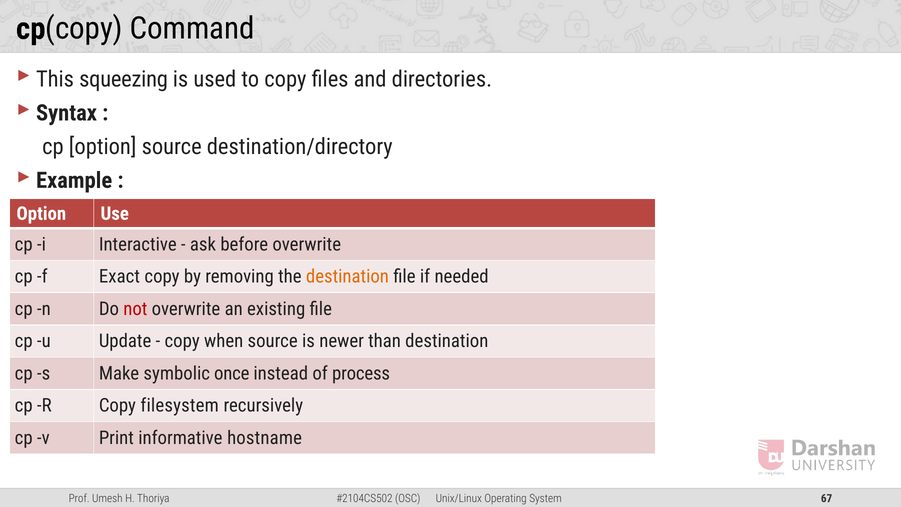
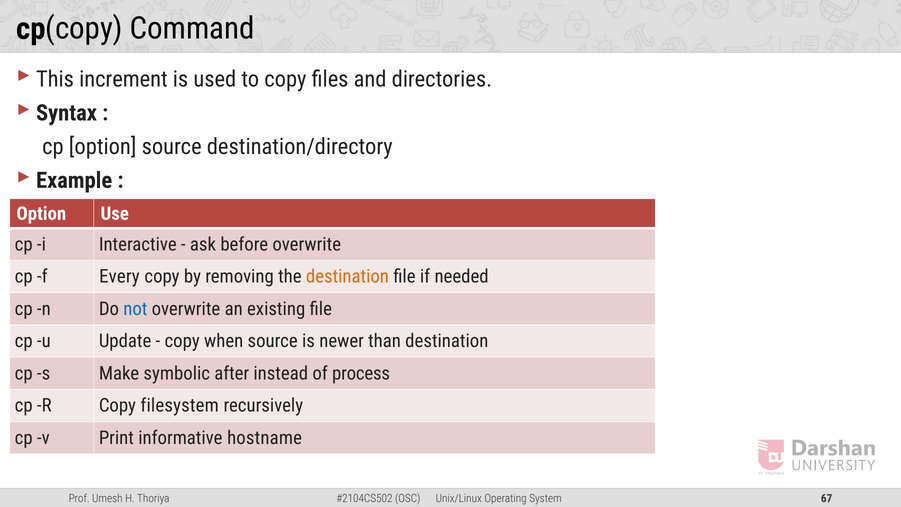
squeezing: squeezing -> increment (123, 79)
Exact: Exact -> Every (119, 277)
not colour: red -> blue (135, 309)
once: once -> after (232, 373)
